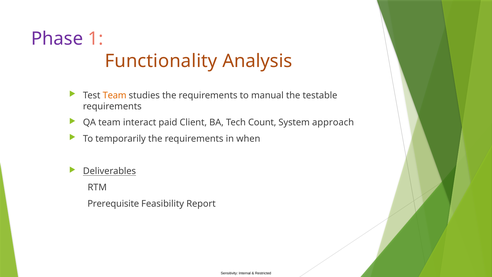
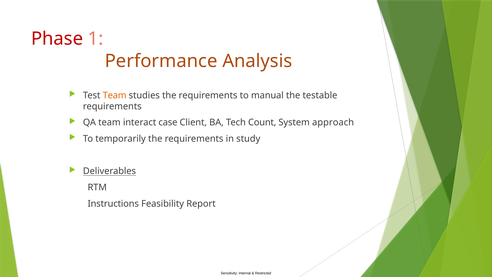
Phase colour: purple -> red (57, 39)
Functionality: Functionality -> Performance (161, 61)
paid: paid -> case (168, 122)
when: when -> study (248, 139)
Prerequisite: Prerequisite -> Instructions (113, 203)
